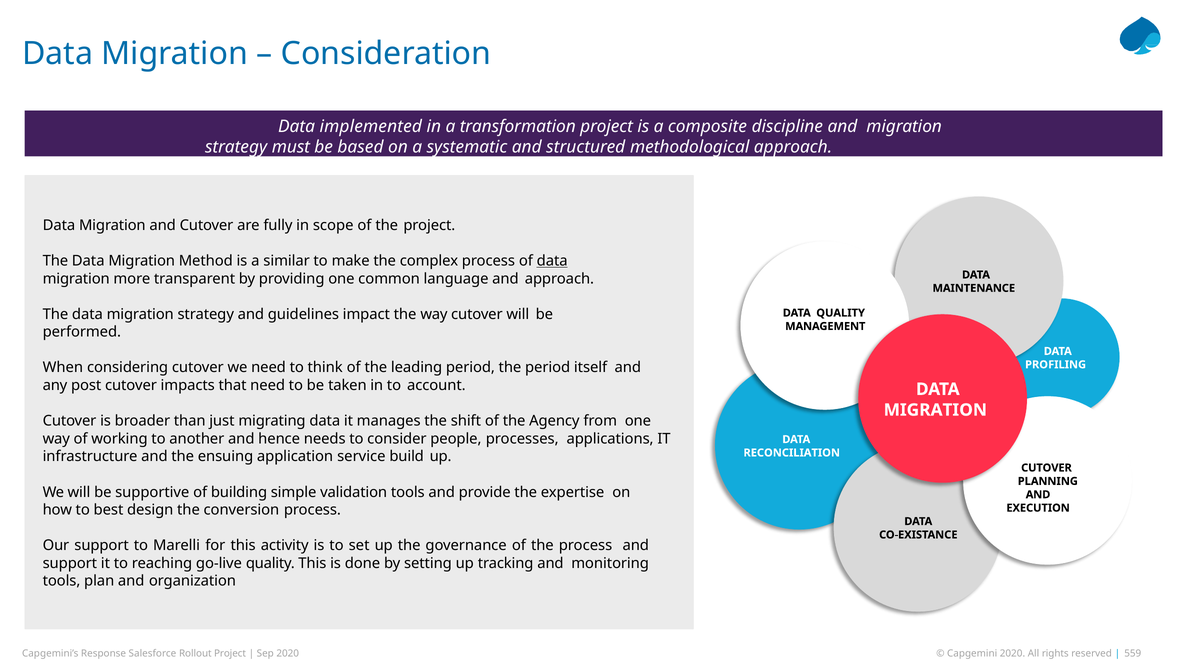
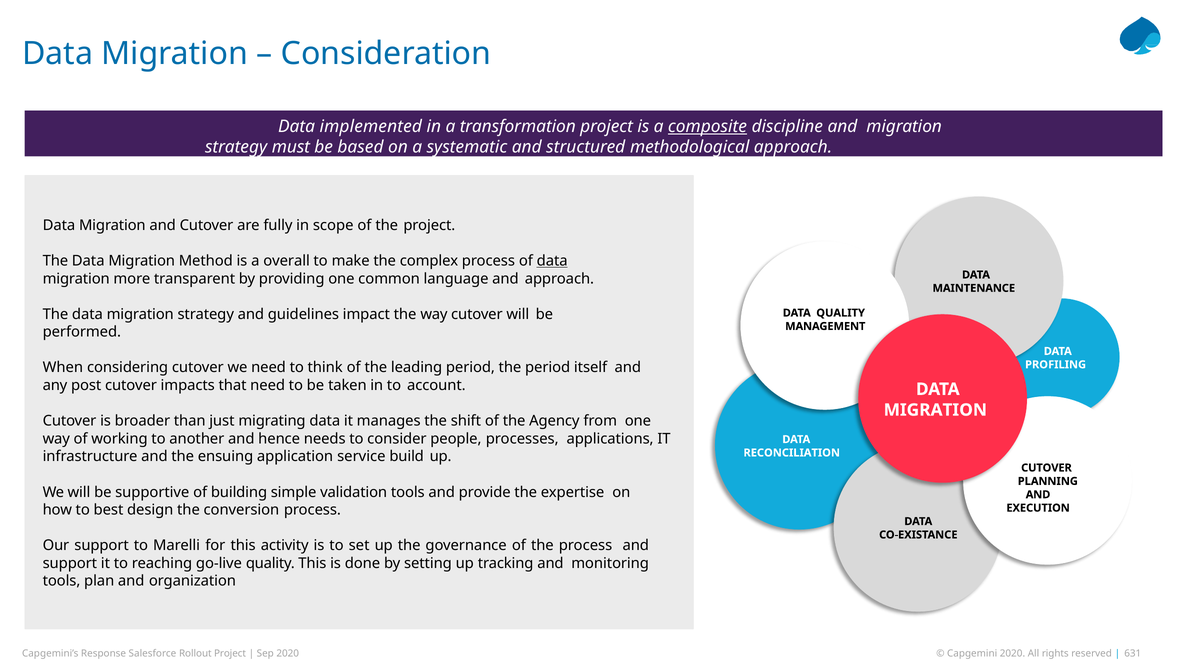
composite underline: none -> present (707, 127)
similar: similar -> overall (287, 261)
559: 559 -> 631 (1133, 654)
